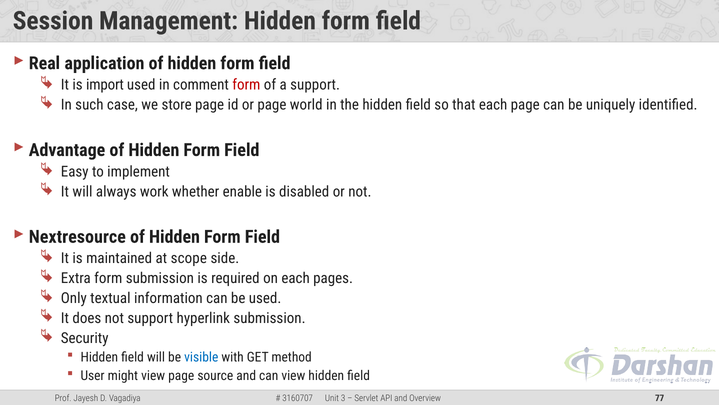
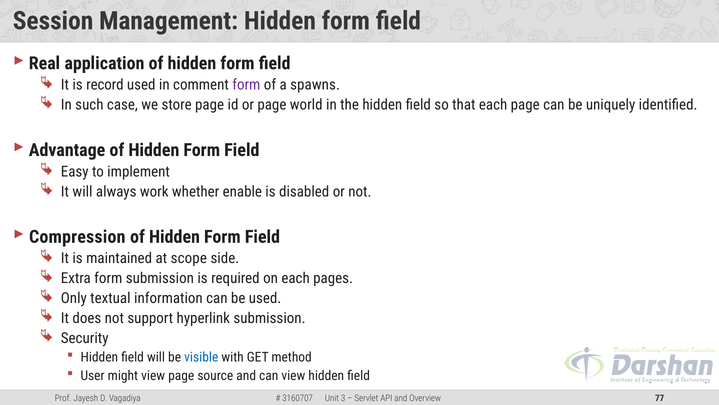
import: import -> record (105, 85)
form colour: red -> purple (246, 85)
a support: support -> spawns (315, 85)
Nextresource: Nextresource -> Compression (77, 236)
